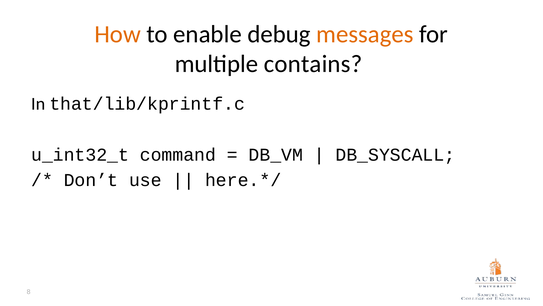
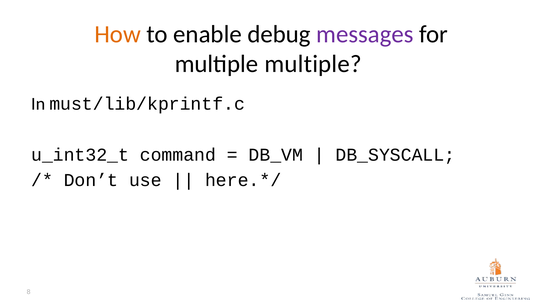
messages colour: orange -> purple (365, 34)
multiple contains: contains -> multiple (313, 64)
that/lib/kprintf.c: that/lib/kprintf.c -> must/lib/kprintf.c (147, 104)
